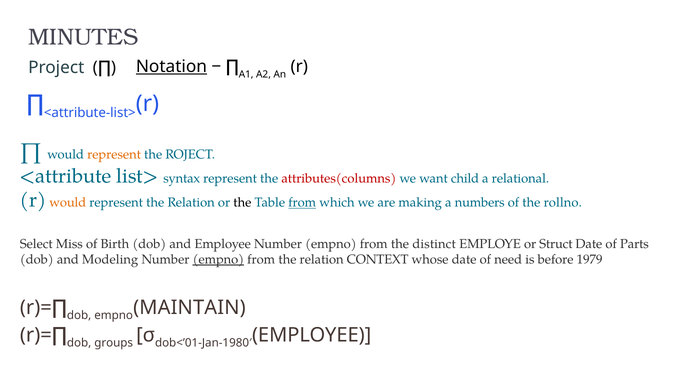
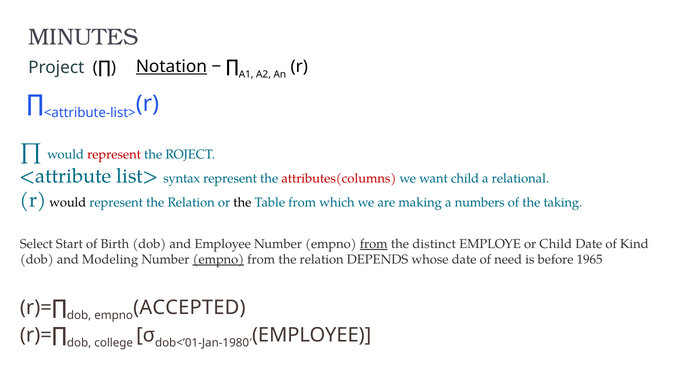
represent colour: orange -> red (114, 154)
would colour: orange -> black (68, 202)
from underline: present -> none (302, 202)
rollno: rollno -> taking (563, 202)
Miss: Miss -> Start (69, 244)
from underline: none -> present (374, 244)
or Struct: Struct -> Child (556, 244)
Parts: Parts -> Kind (634, 244)
CONTEXT: CONTEXT -> DEPENDS (378, 259)
1979: 1979 -> 1965 (590, 259)
MAINTAIN: MAINTAIN -> ACCEPTED (189, 307)
groups: groups -> college (114, 343)
